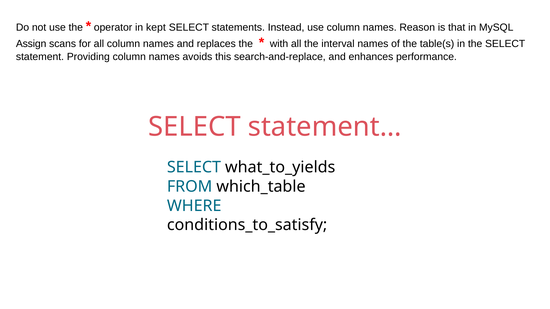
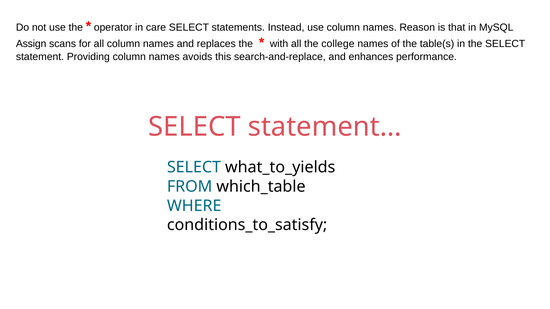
kept: kept -> care (156, 27)
interval: interval -> college (338, 44)
